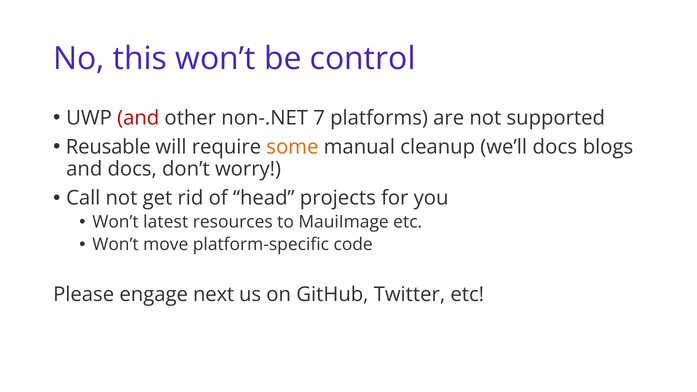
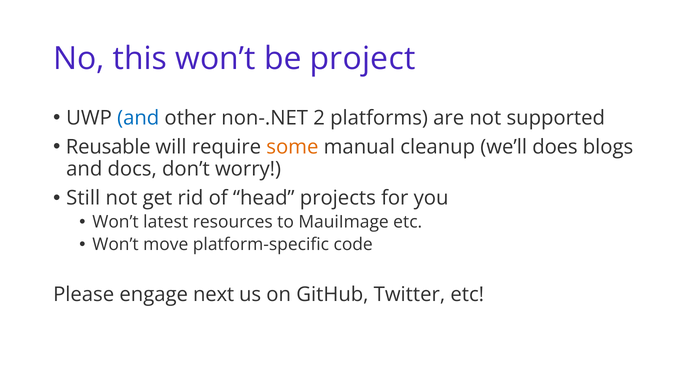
control: control -> project (363, 59)
and colour: red -> blue (138, 118)
7: 7 -> 2 (319, 118)
we’ll docs: docs -> does (555, 147)
Call: Call -> Still (83, 198)
